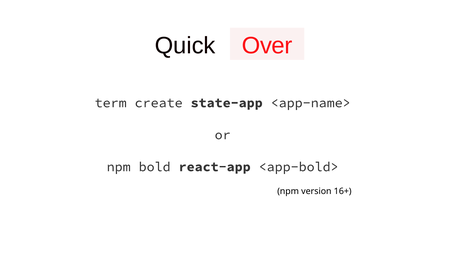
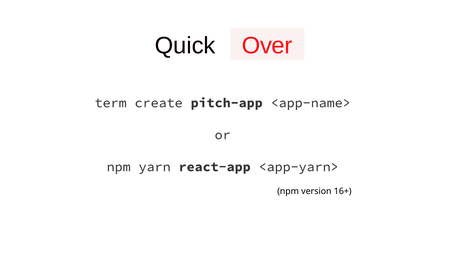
state-app: state-app -> pitch-app (227, 103)
bold: bold -> yarn (155, 167)
<app-bold>: <app-bold> -> <app-yarn> (299, 167)
